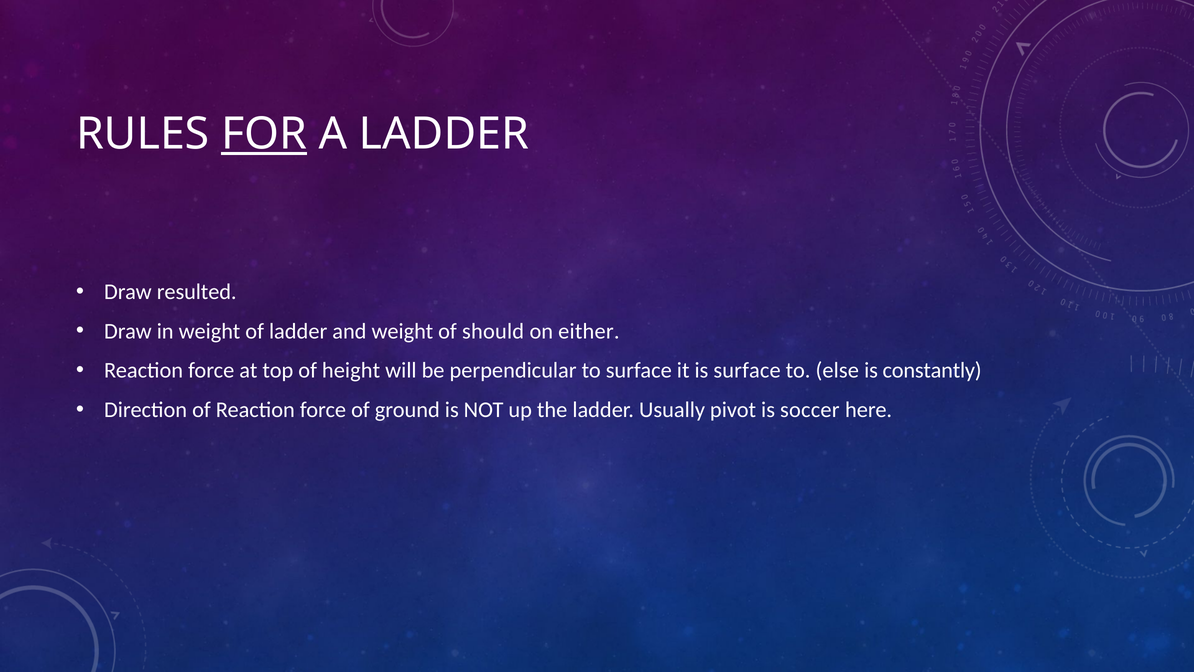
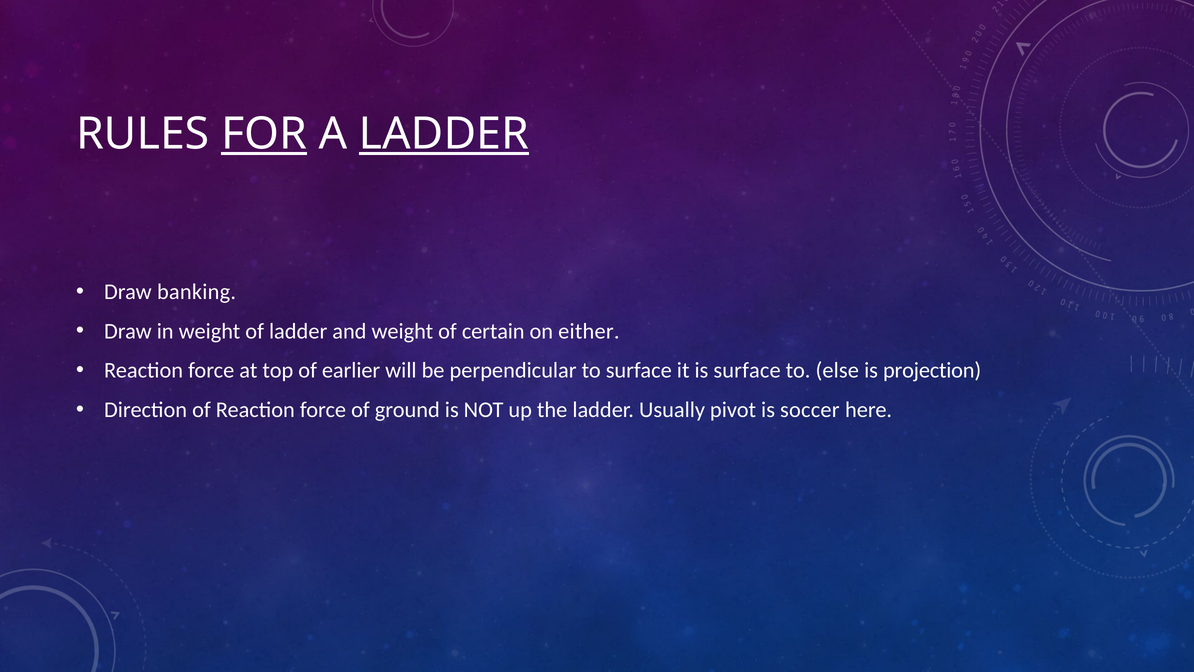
LADDER underline: none -> present (444, 134)
resulted: resulted -> banking (197, 292)
should: should -> certain (493, 331)
height: height -> earlier (351, 370)
constantly: constantly -> projection (932, 370)
